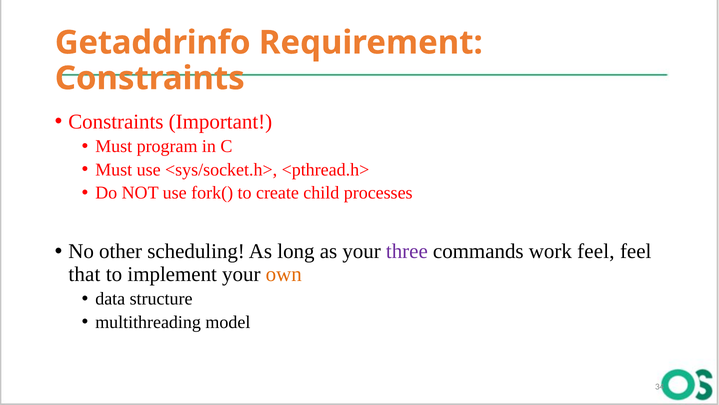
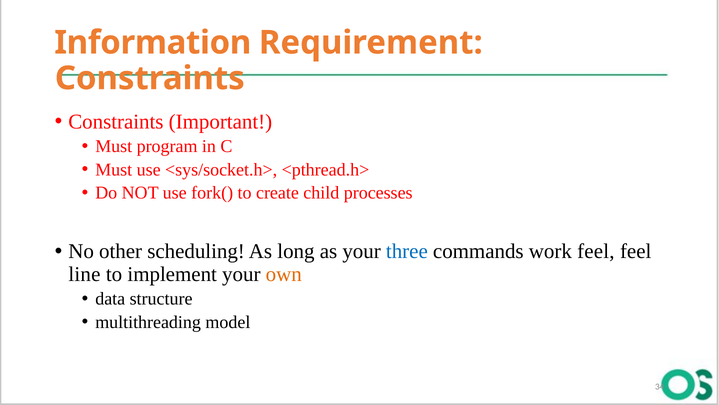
Getaddrinfo: Getaddrinfo -> Information (153, 43)
three colour: purple -> blue (407, 251)
that: that -> line (84, 274)
